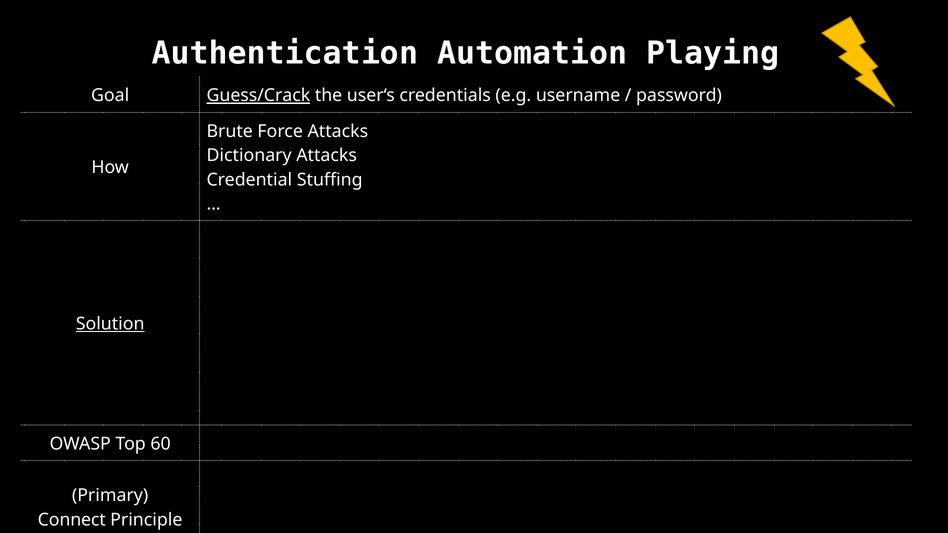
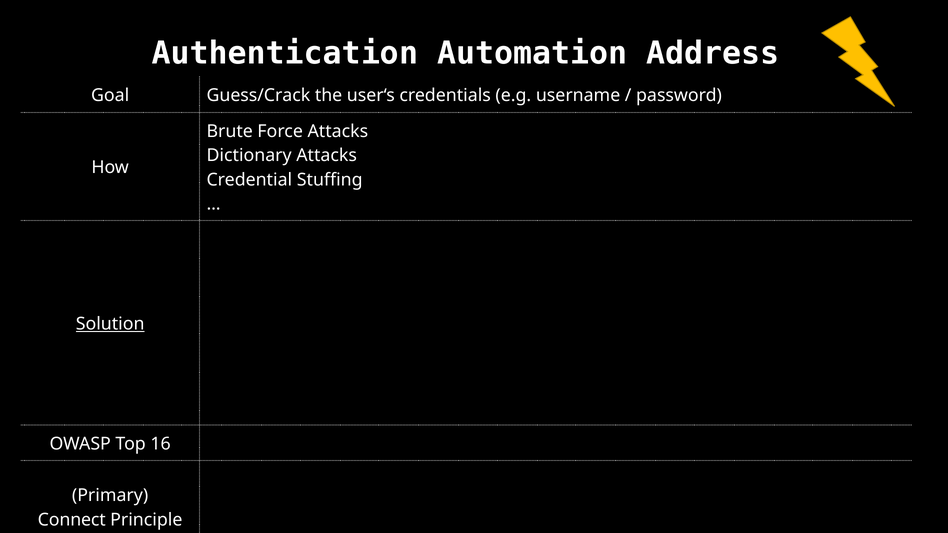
Playing: Playing -> Address (713, 53)
Guess/Crack underline: present -> none (258, 96)
60: 60 -> 16 (161, 444)
